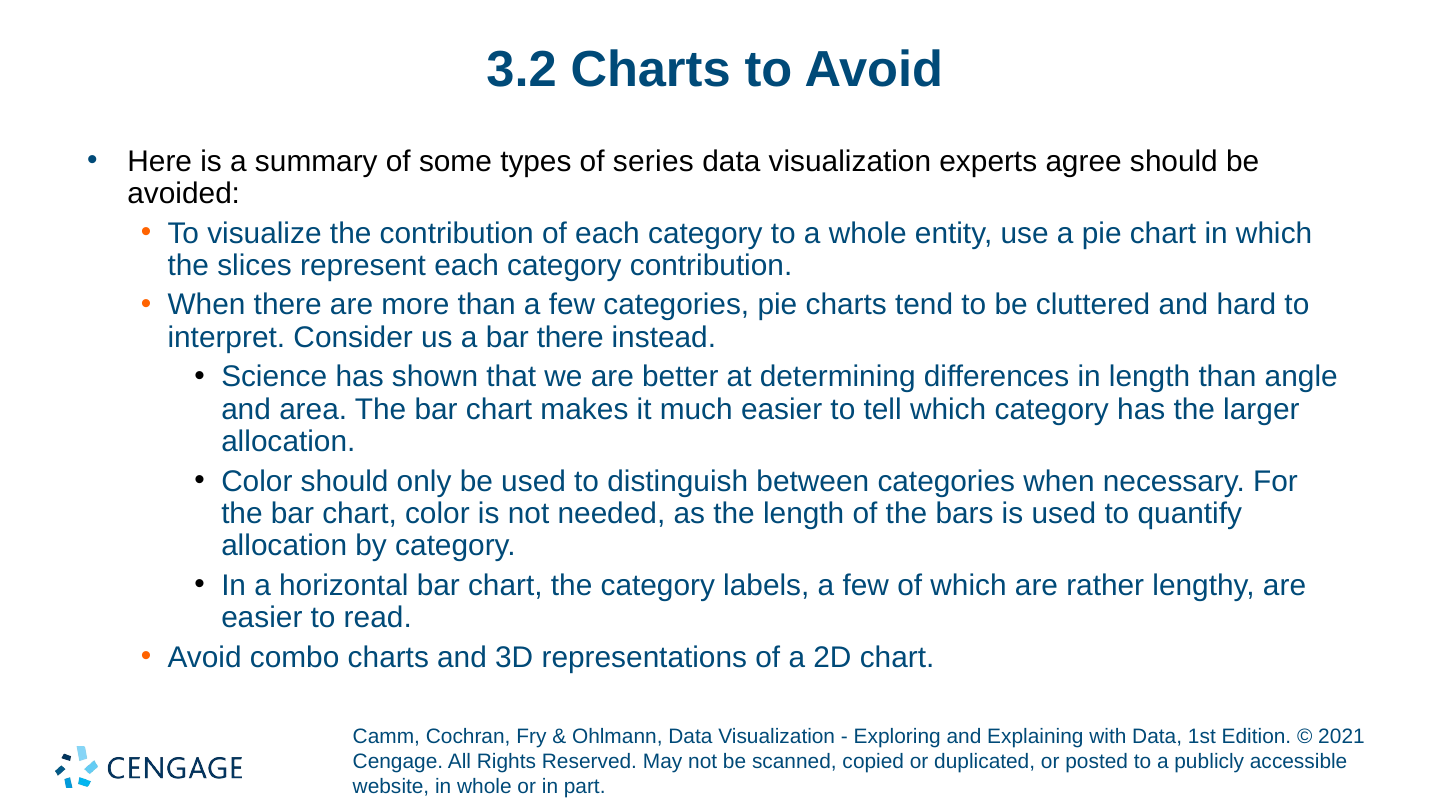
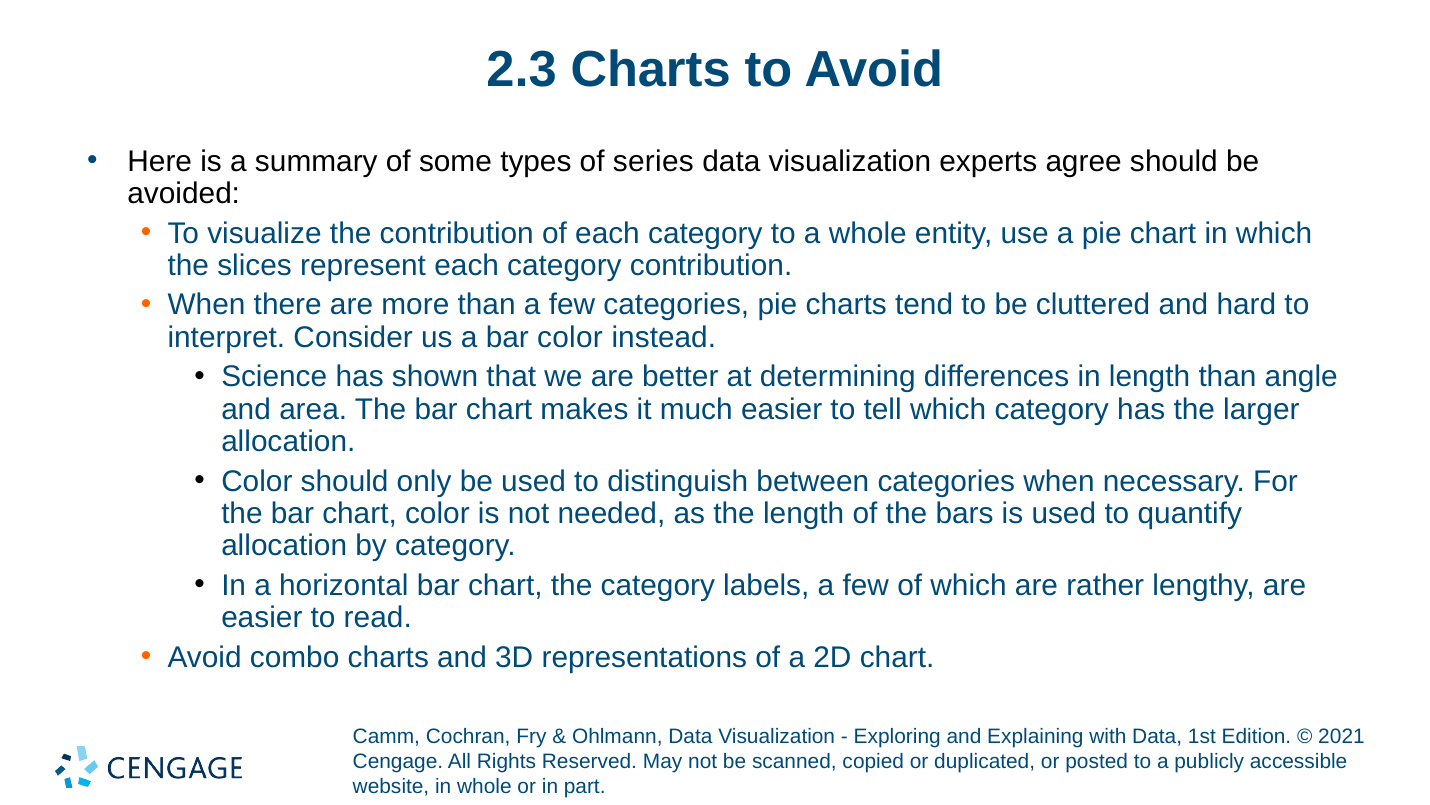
3.2: 3.2 -> 2.3 (522, 70)
bar there: there -> color (570, 337)
